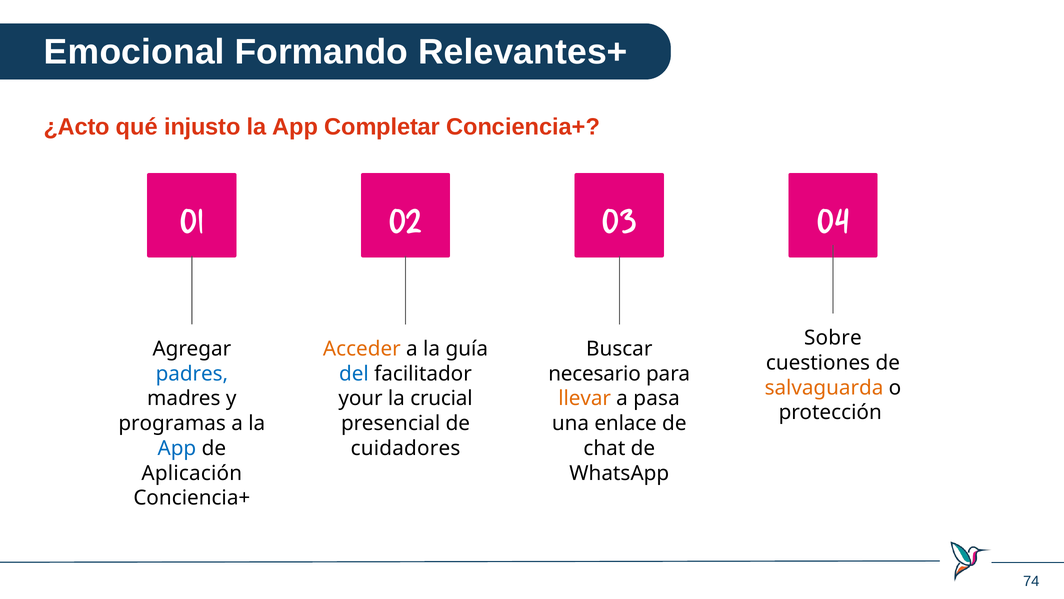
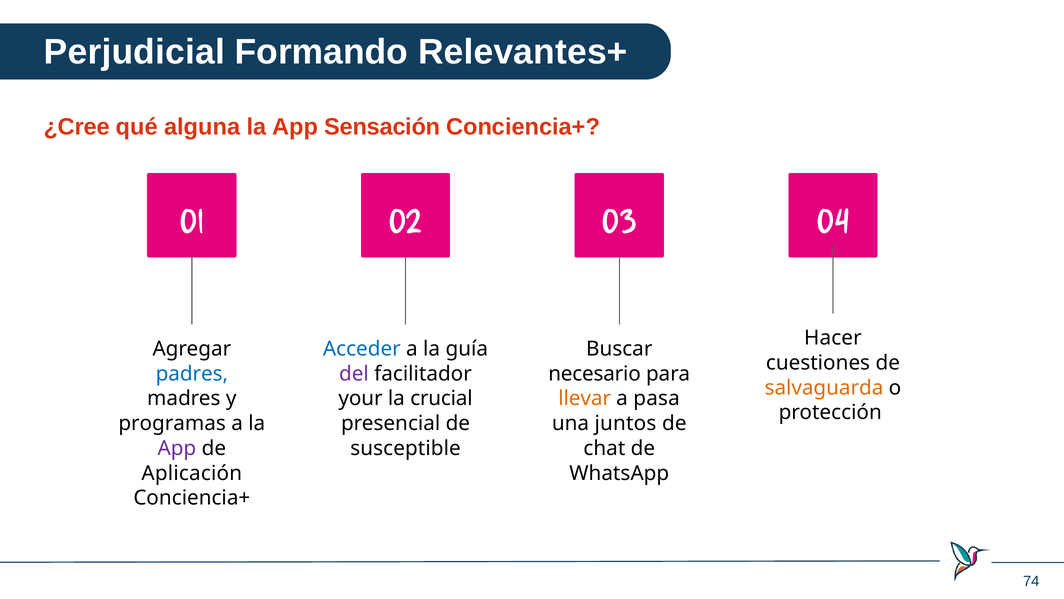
Emocional: Emocional -> Perjudicial (134, 52)
¿Acto: ¿Acto -> ¿Cree (77, 127)
injusto: injusto -> alguna (202, 127)
Completar: Completar -> Sensación (382, 127)
Sobre: Sobre -> Hacer (833, 338)
Acceder colour: orange -> blue (362, 349)
del colour: blue -> purple (354, 373)
enlace: enlace -> juntos (625, 423)
App colour: blue -> purple (177, 448)
cuidadores: cuidadores -> susceptible (406, 448)
